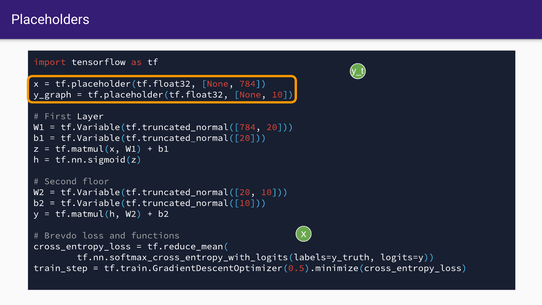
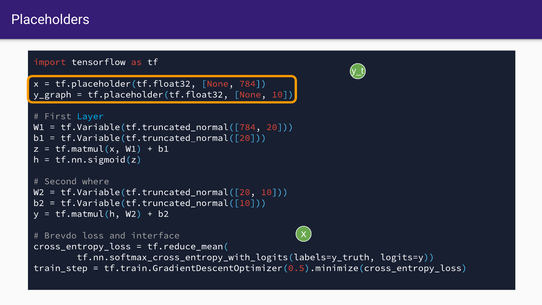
Layer colour: white -> light blue (90, 116)
floor: floor -> where (96, 181)
functions: functions -> interface (155, 235)
